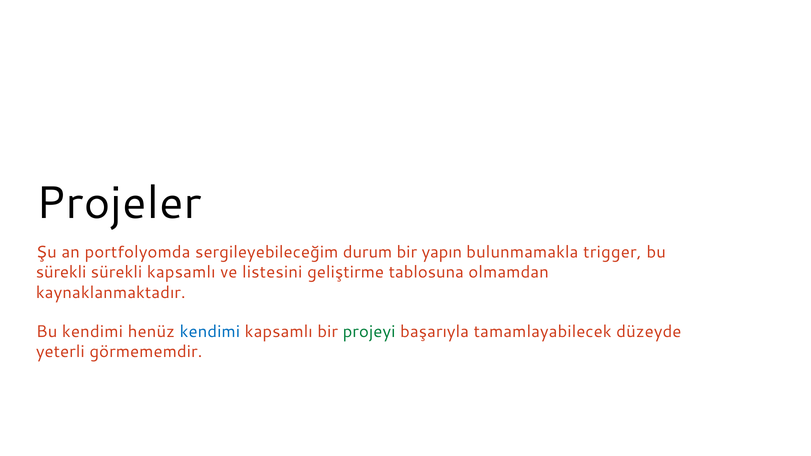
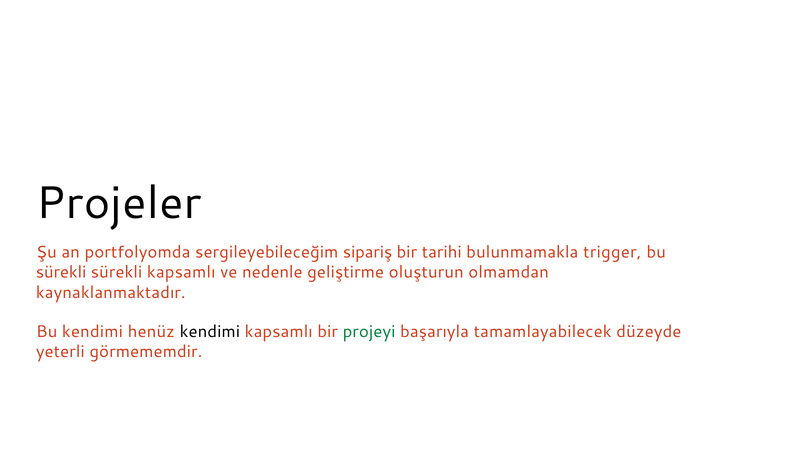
durum: durum -> sipariş (368, 252)
yapın: yapın -> tarihi (442, 252)
listesini: listesini -> nedenle (272, 272)
tablosuna: tablosuna -> oluşturun (426, 272)
kendimi colour: blue -> black (210, 332)
